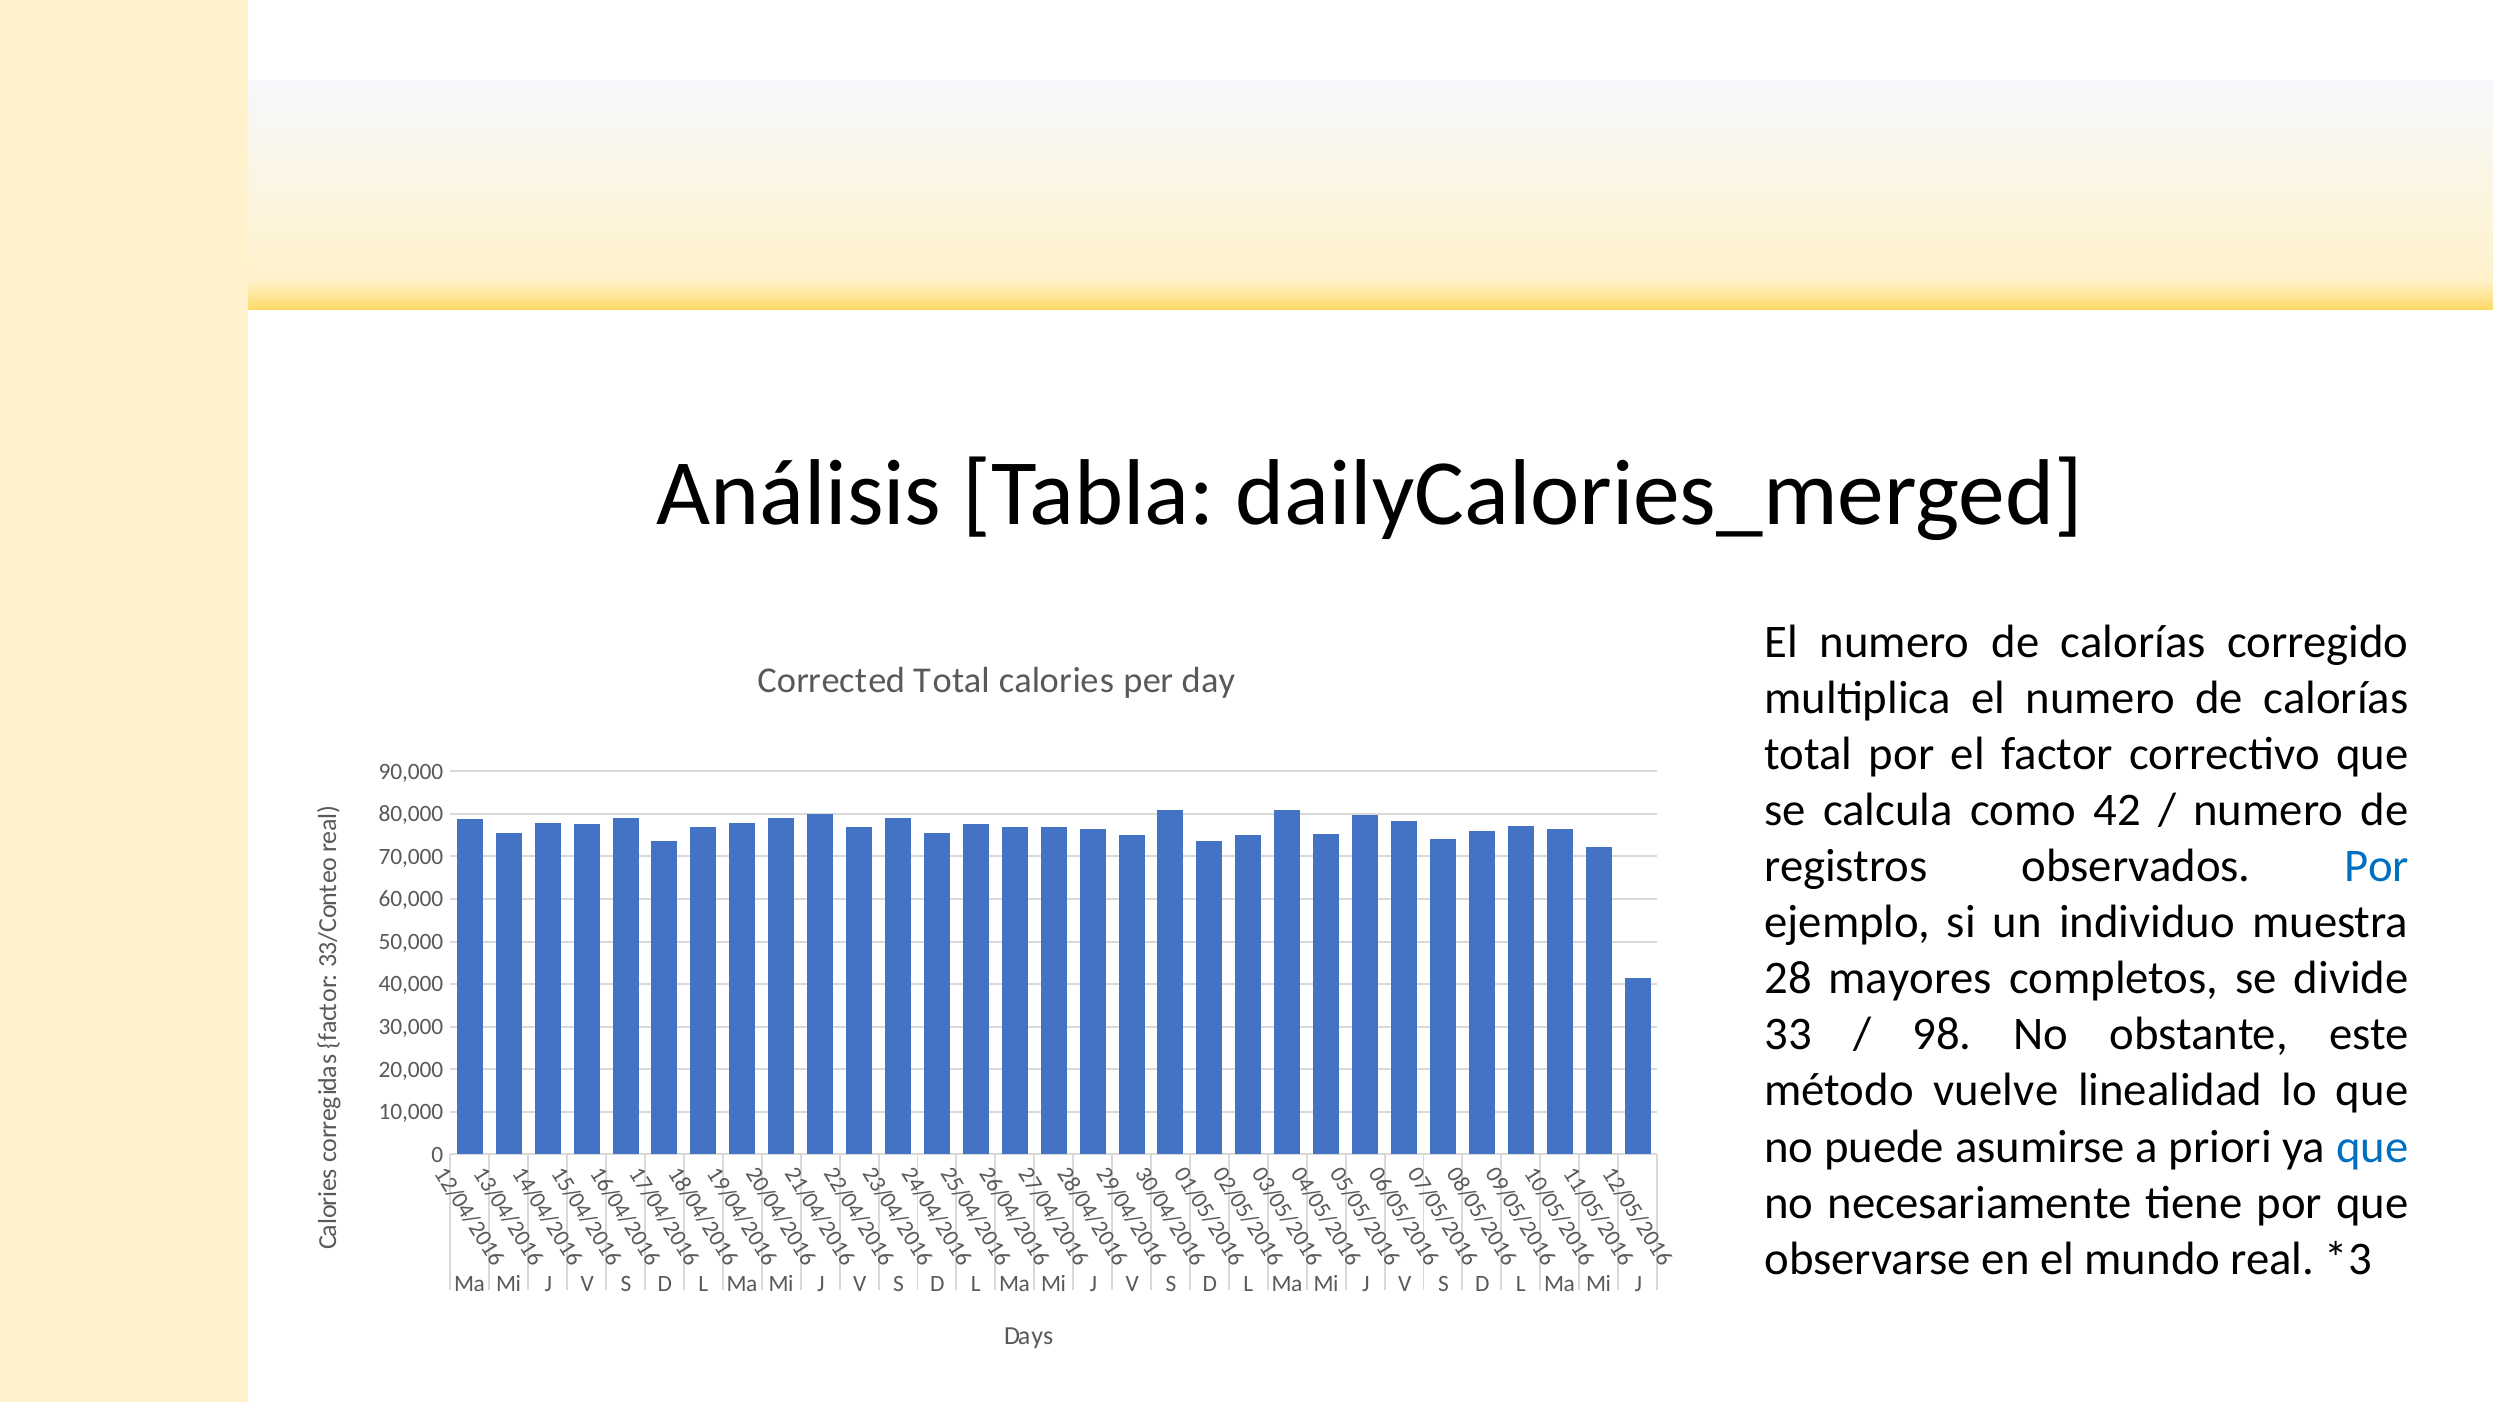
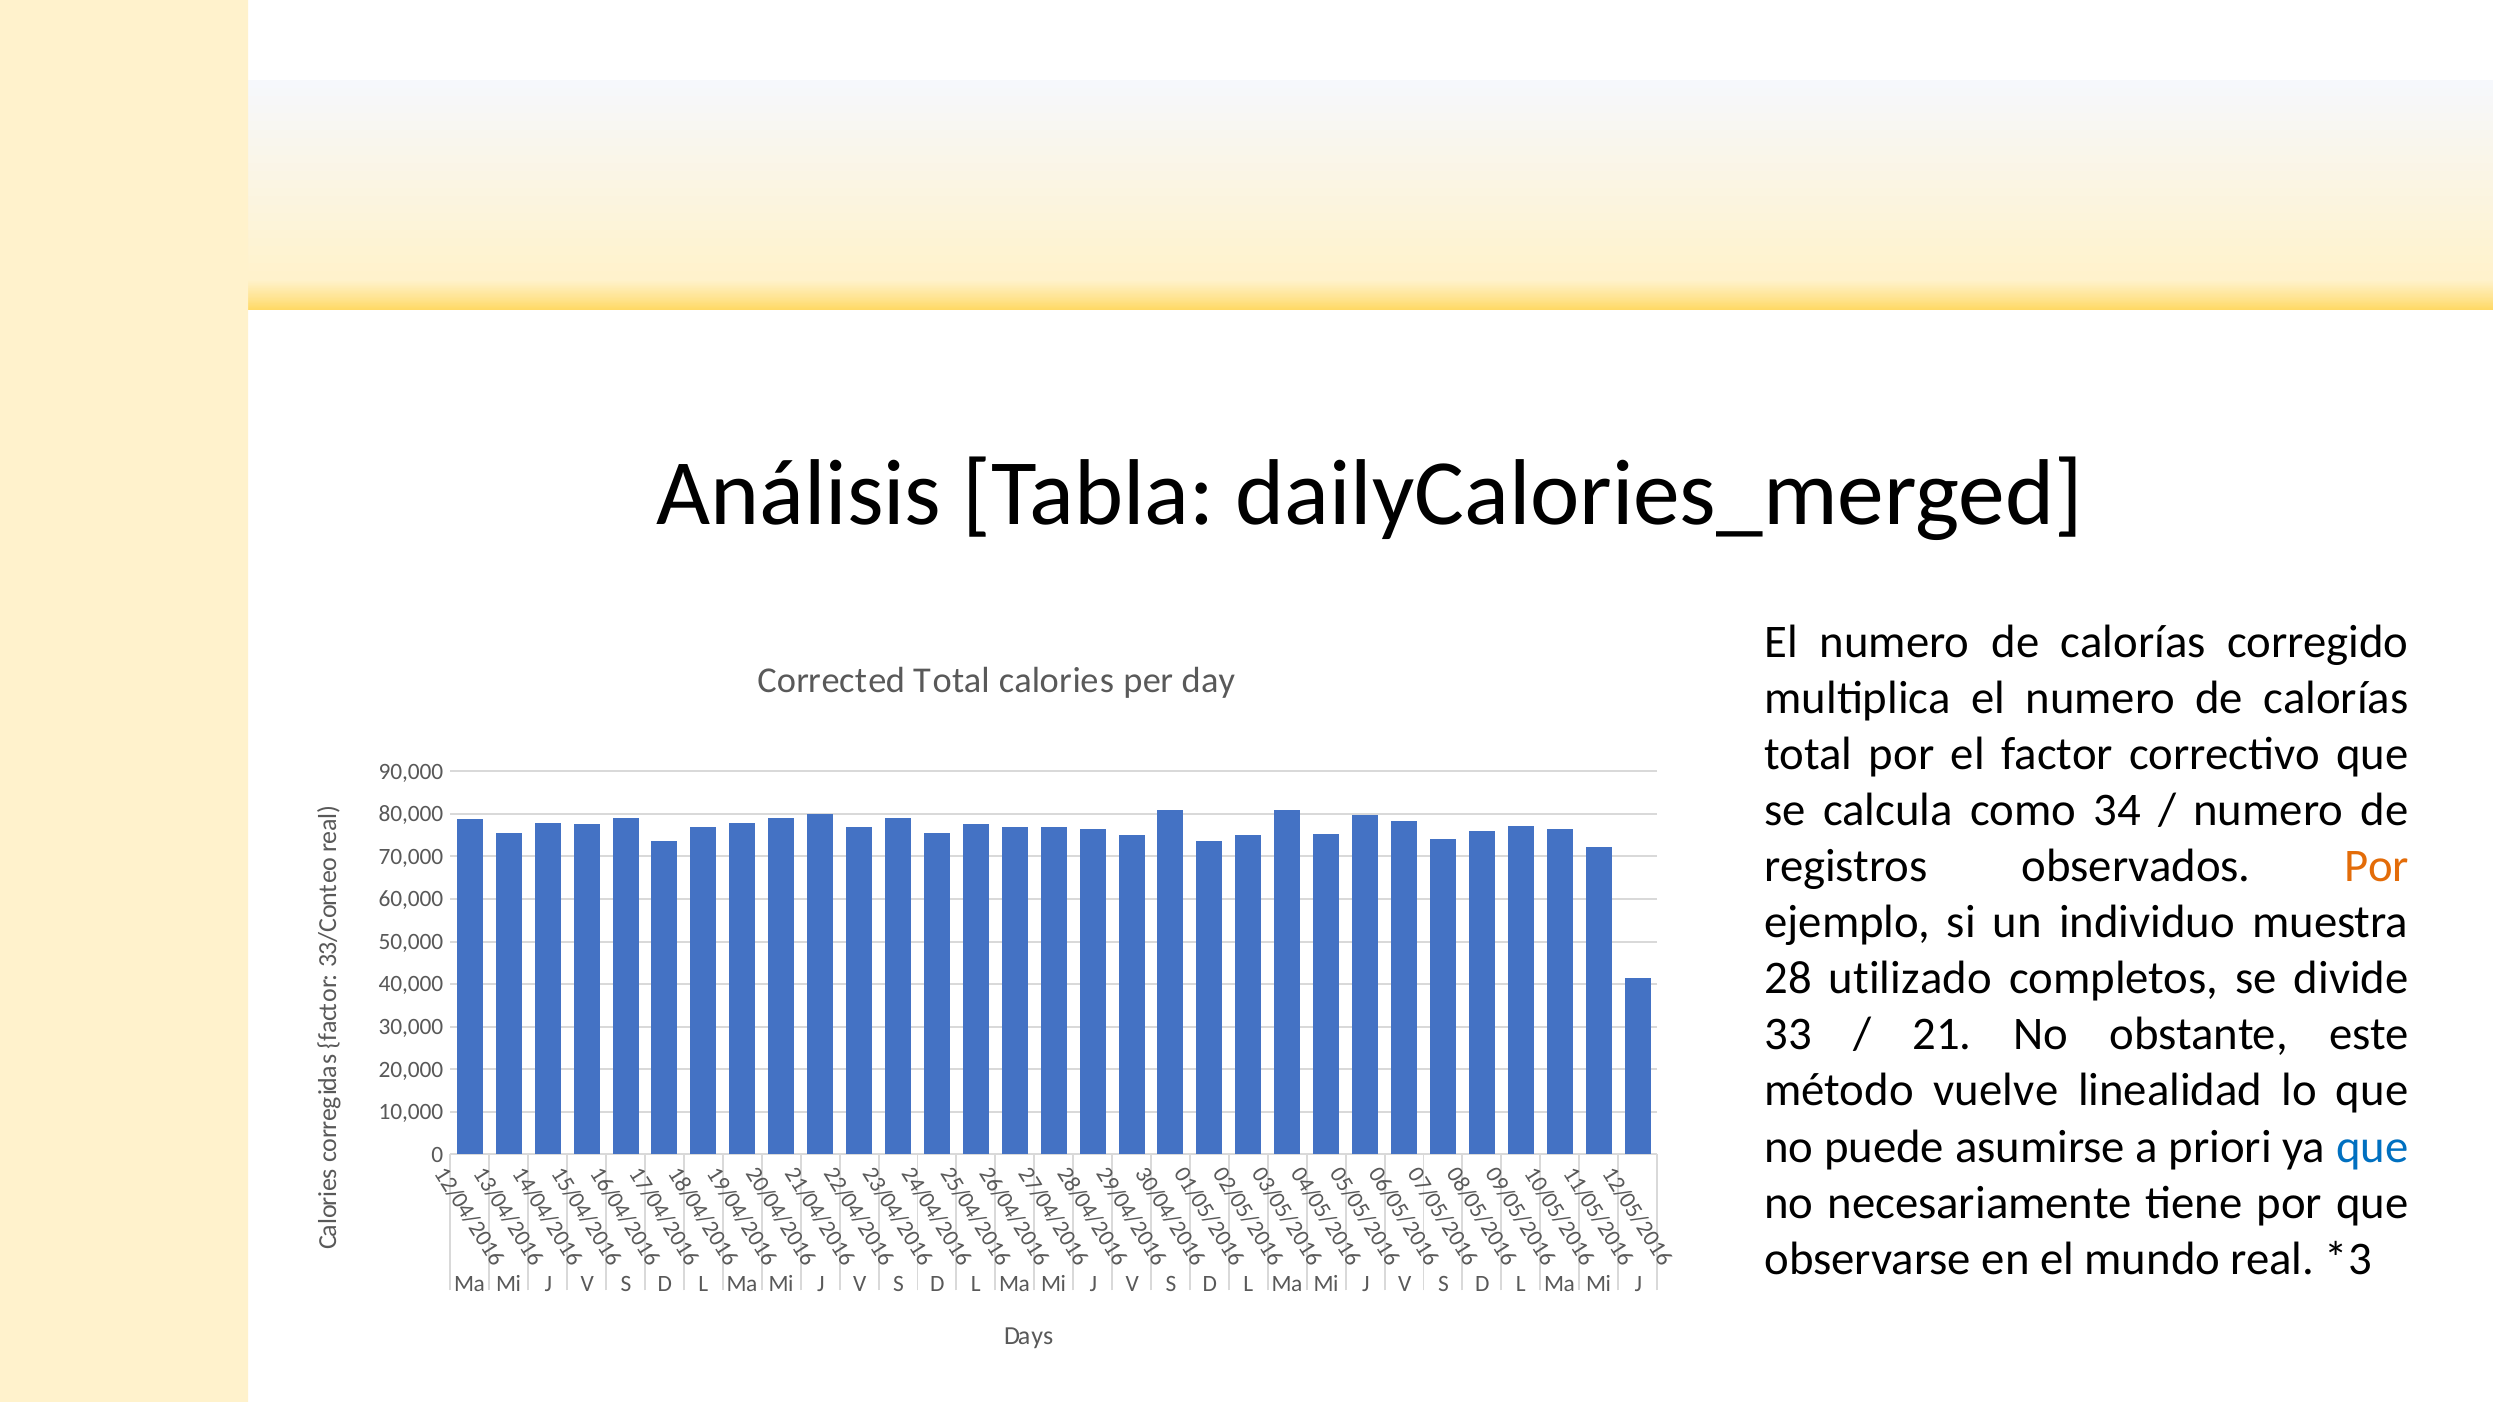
42: 42 -> 34 (2117, 810)
Por colour: blue -> orange (2377, 866)
mayores: mayores -> utilizado (1910, 979)
98: 98 -> 21 (1942, 1035)
